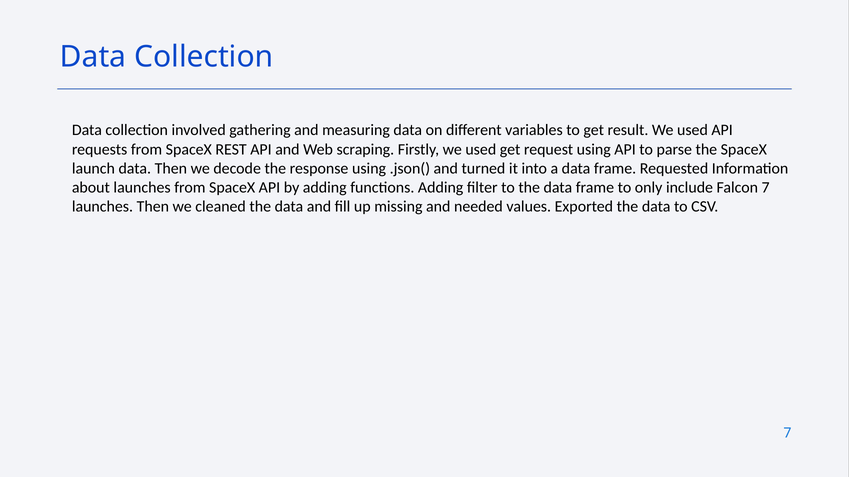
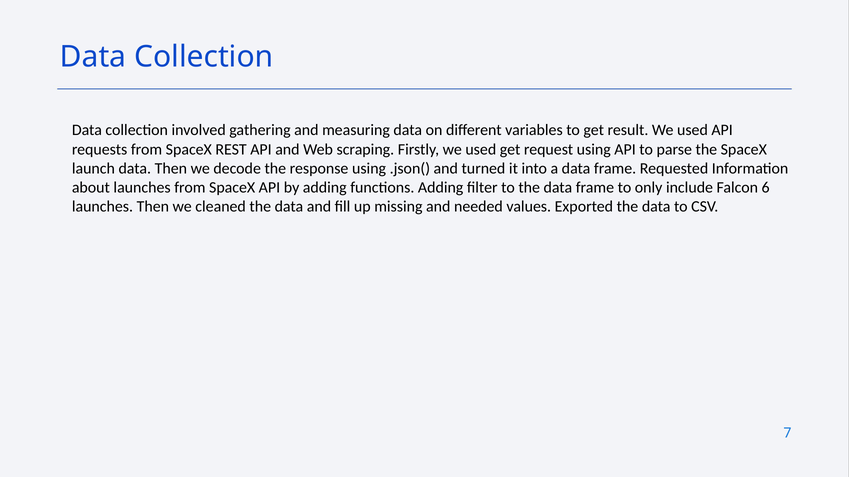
Falcon 7: 7 -> 6 (766, 188)
